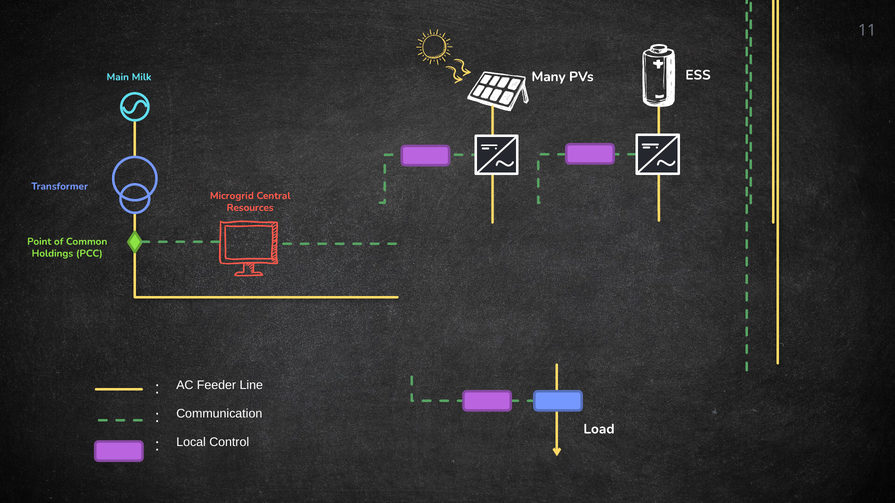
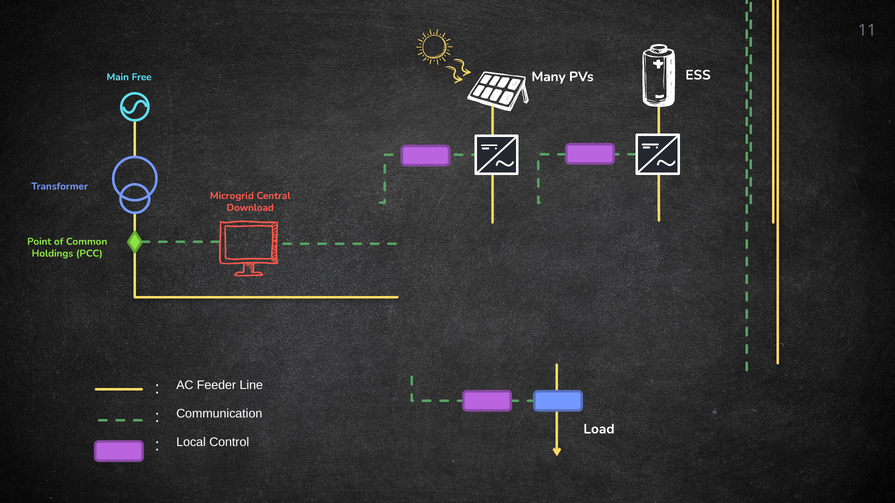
Milk: Milk -> Free (142, 77)
Resources: Resources -> Download (250, 208)
